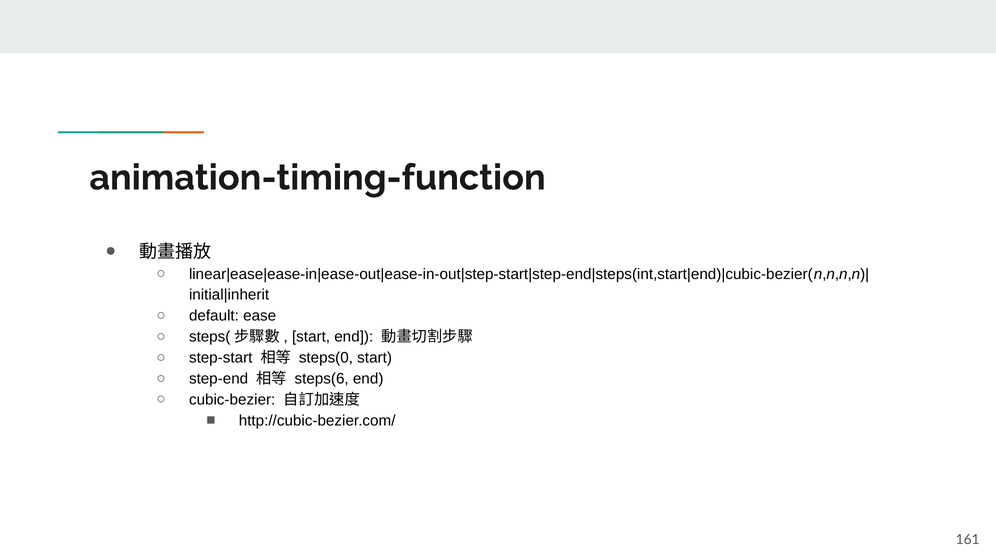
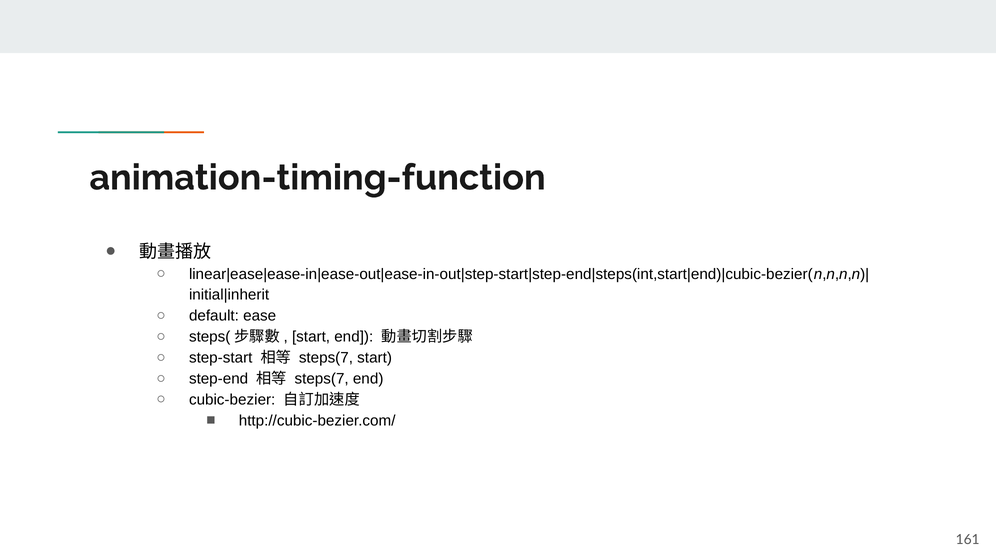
steps(0: steps(0 -> steps(7 (326, 358)
steps(6: steps(6 -> steps(7 (322, 379)
